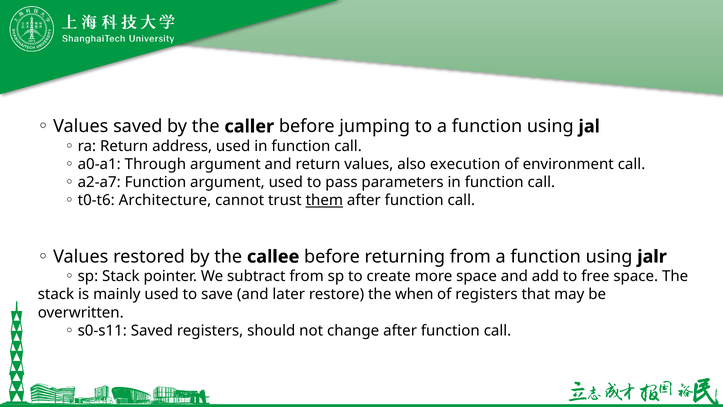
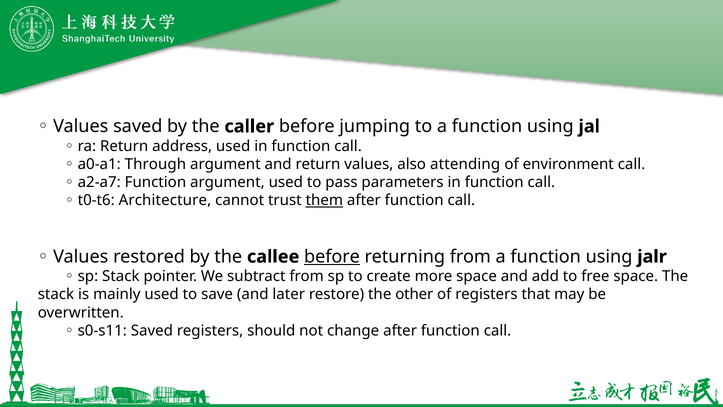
execution: execution -> attending (465, 164)
before underline: none -> present (332, 257)
when: when -> other (414, 294)
